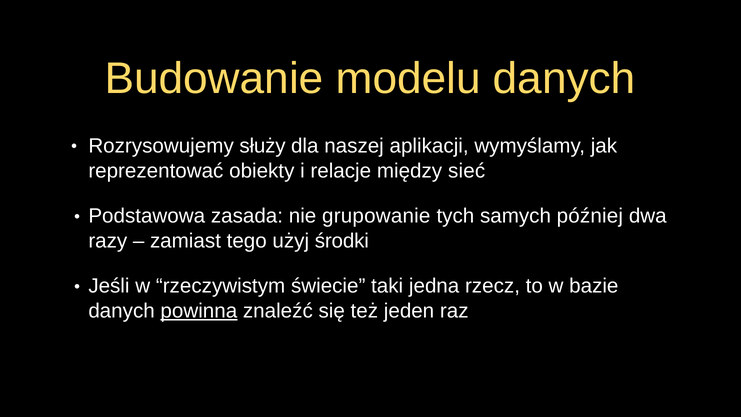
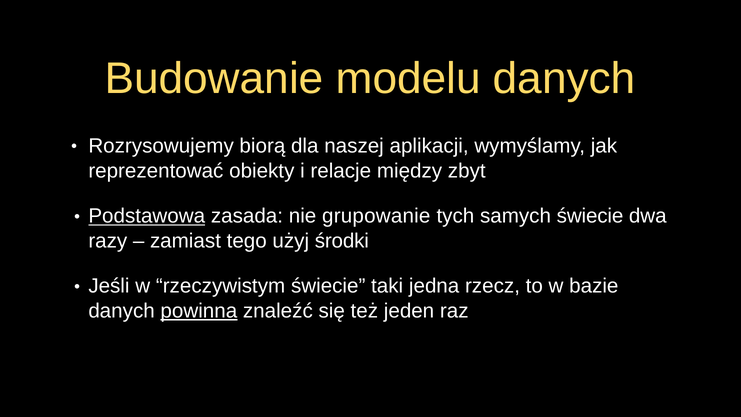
służy: służy -> biorą (262, 146)
sieć: sieć -> zbyt (467, 171)
Podstawowa underline: none -> present (147, 216)
samych później: później -> świecie (590, 216)
